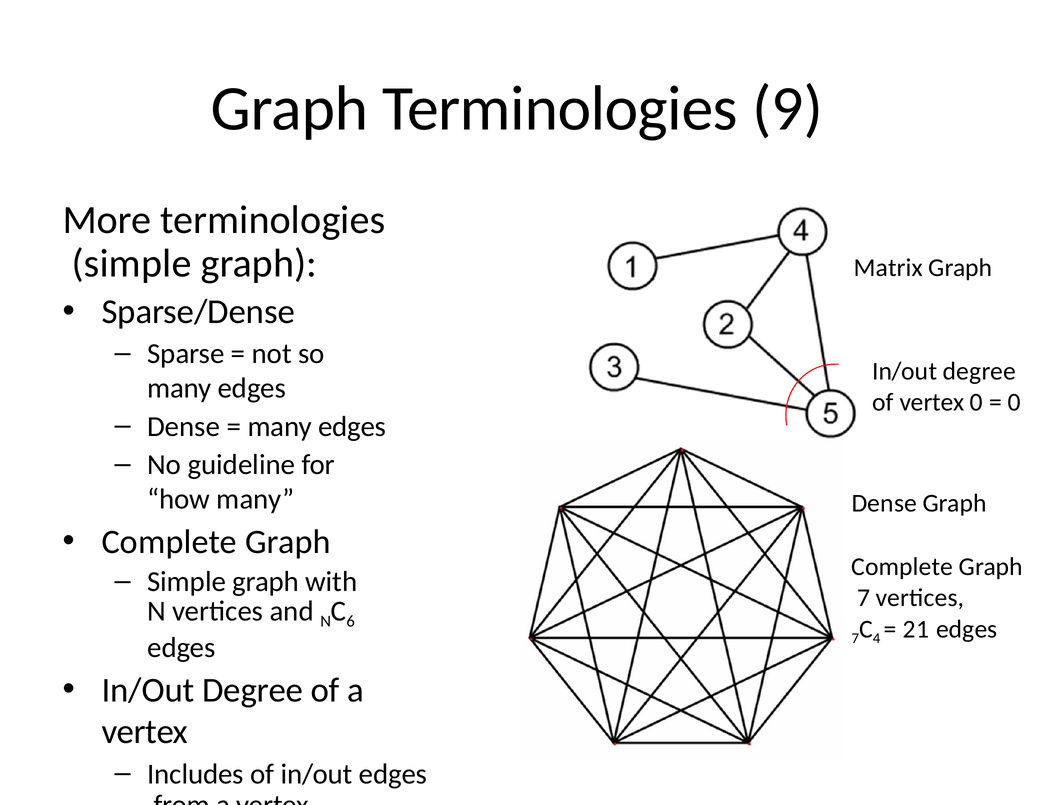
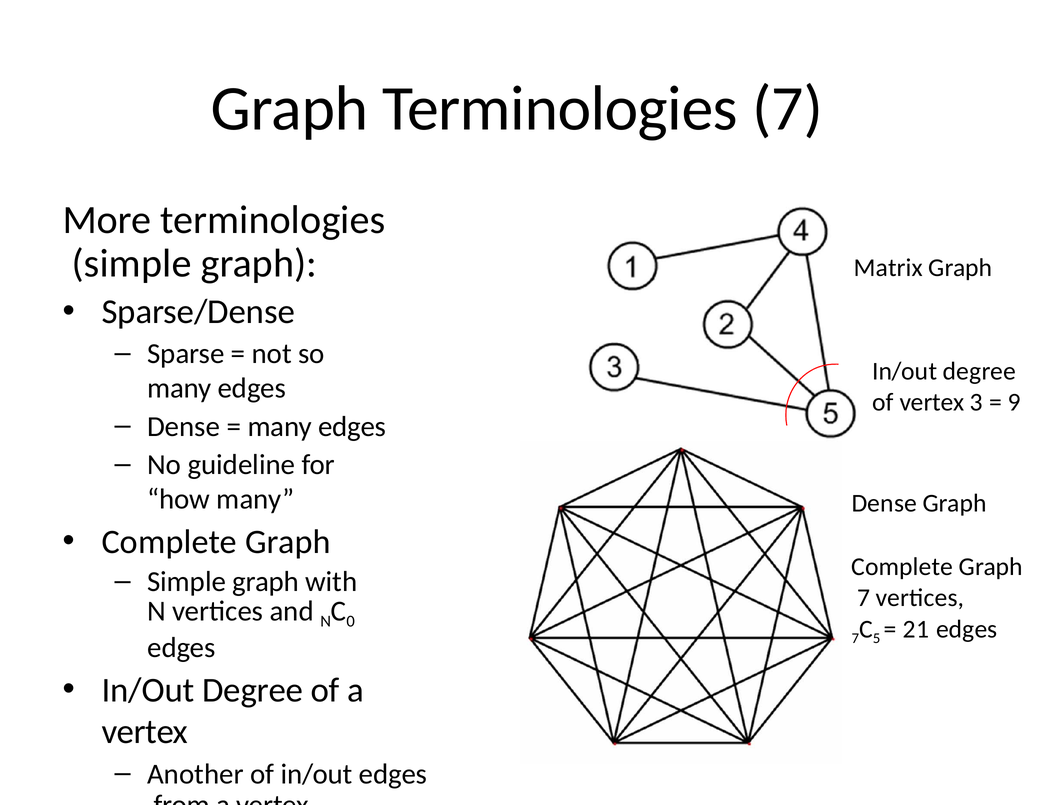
Terminologies 9: 9 -> 7 (788, 109)
vertex 0: 0 -> 3 (976, 403)
0: 0 -> 9 (1014, 403)
6: 6 -> 0 (351, 621)
4: 4 -> 5 (877, 638)
Includes: Includes -> Another (195, 774)
